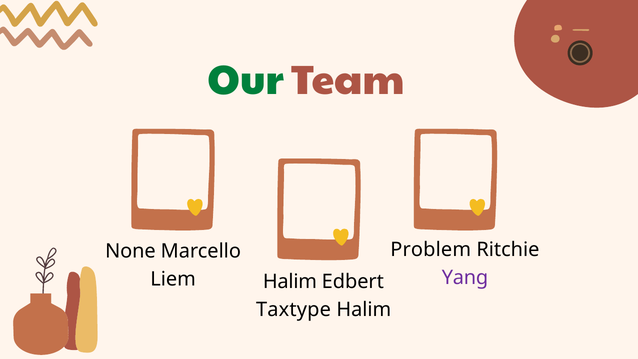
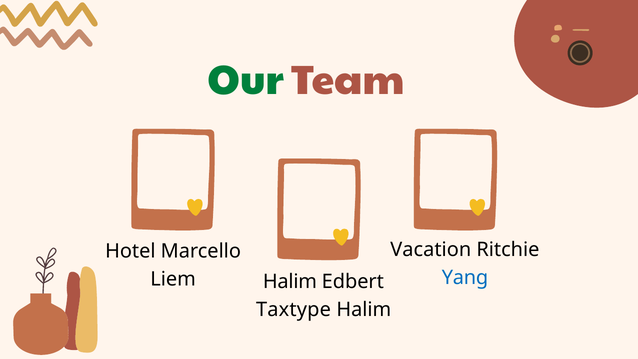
Problem: Problem -> Vacation (431, 250)
None: None -> Hotel (130, 251)
Yang colour: purple -> blue (465, 278)
